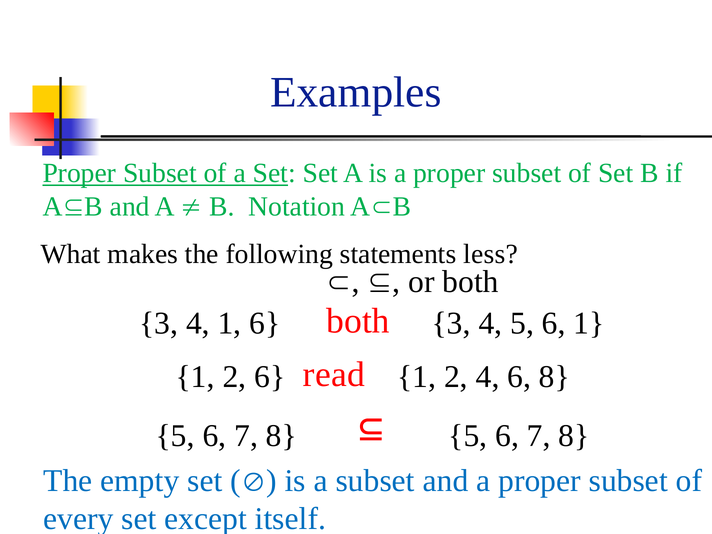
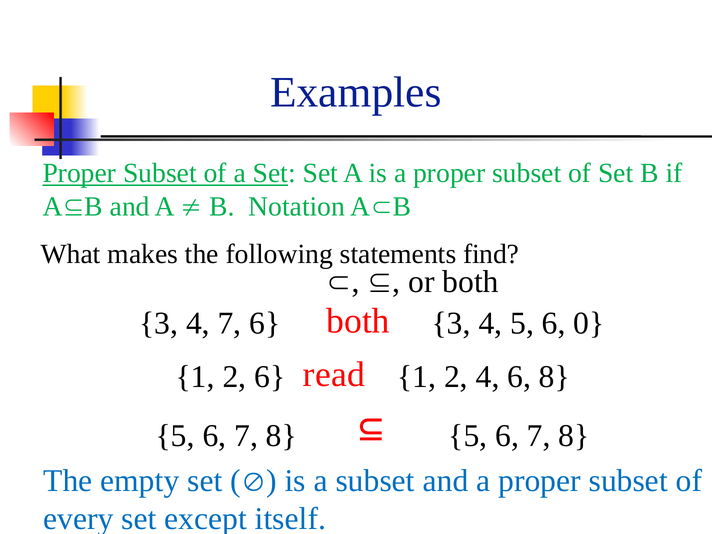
less: less -> find (491, 254)
4 1: 1 -> 7 (230, 323)
5 6 1: 1 -> 0 (589, 323)
